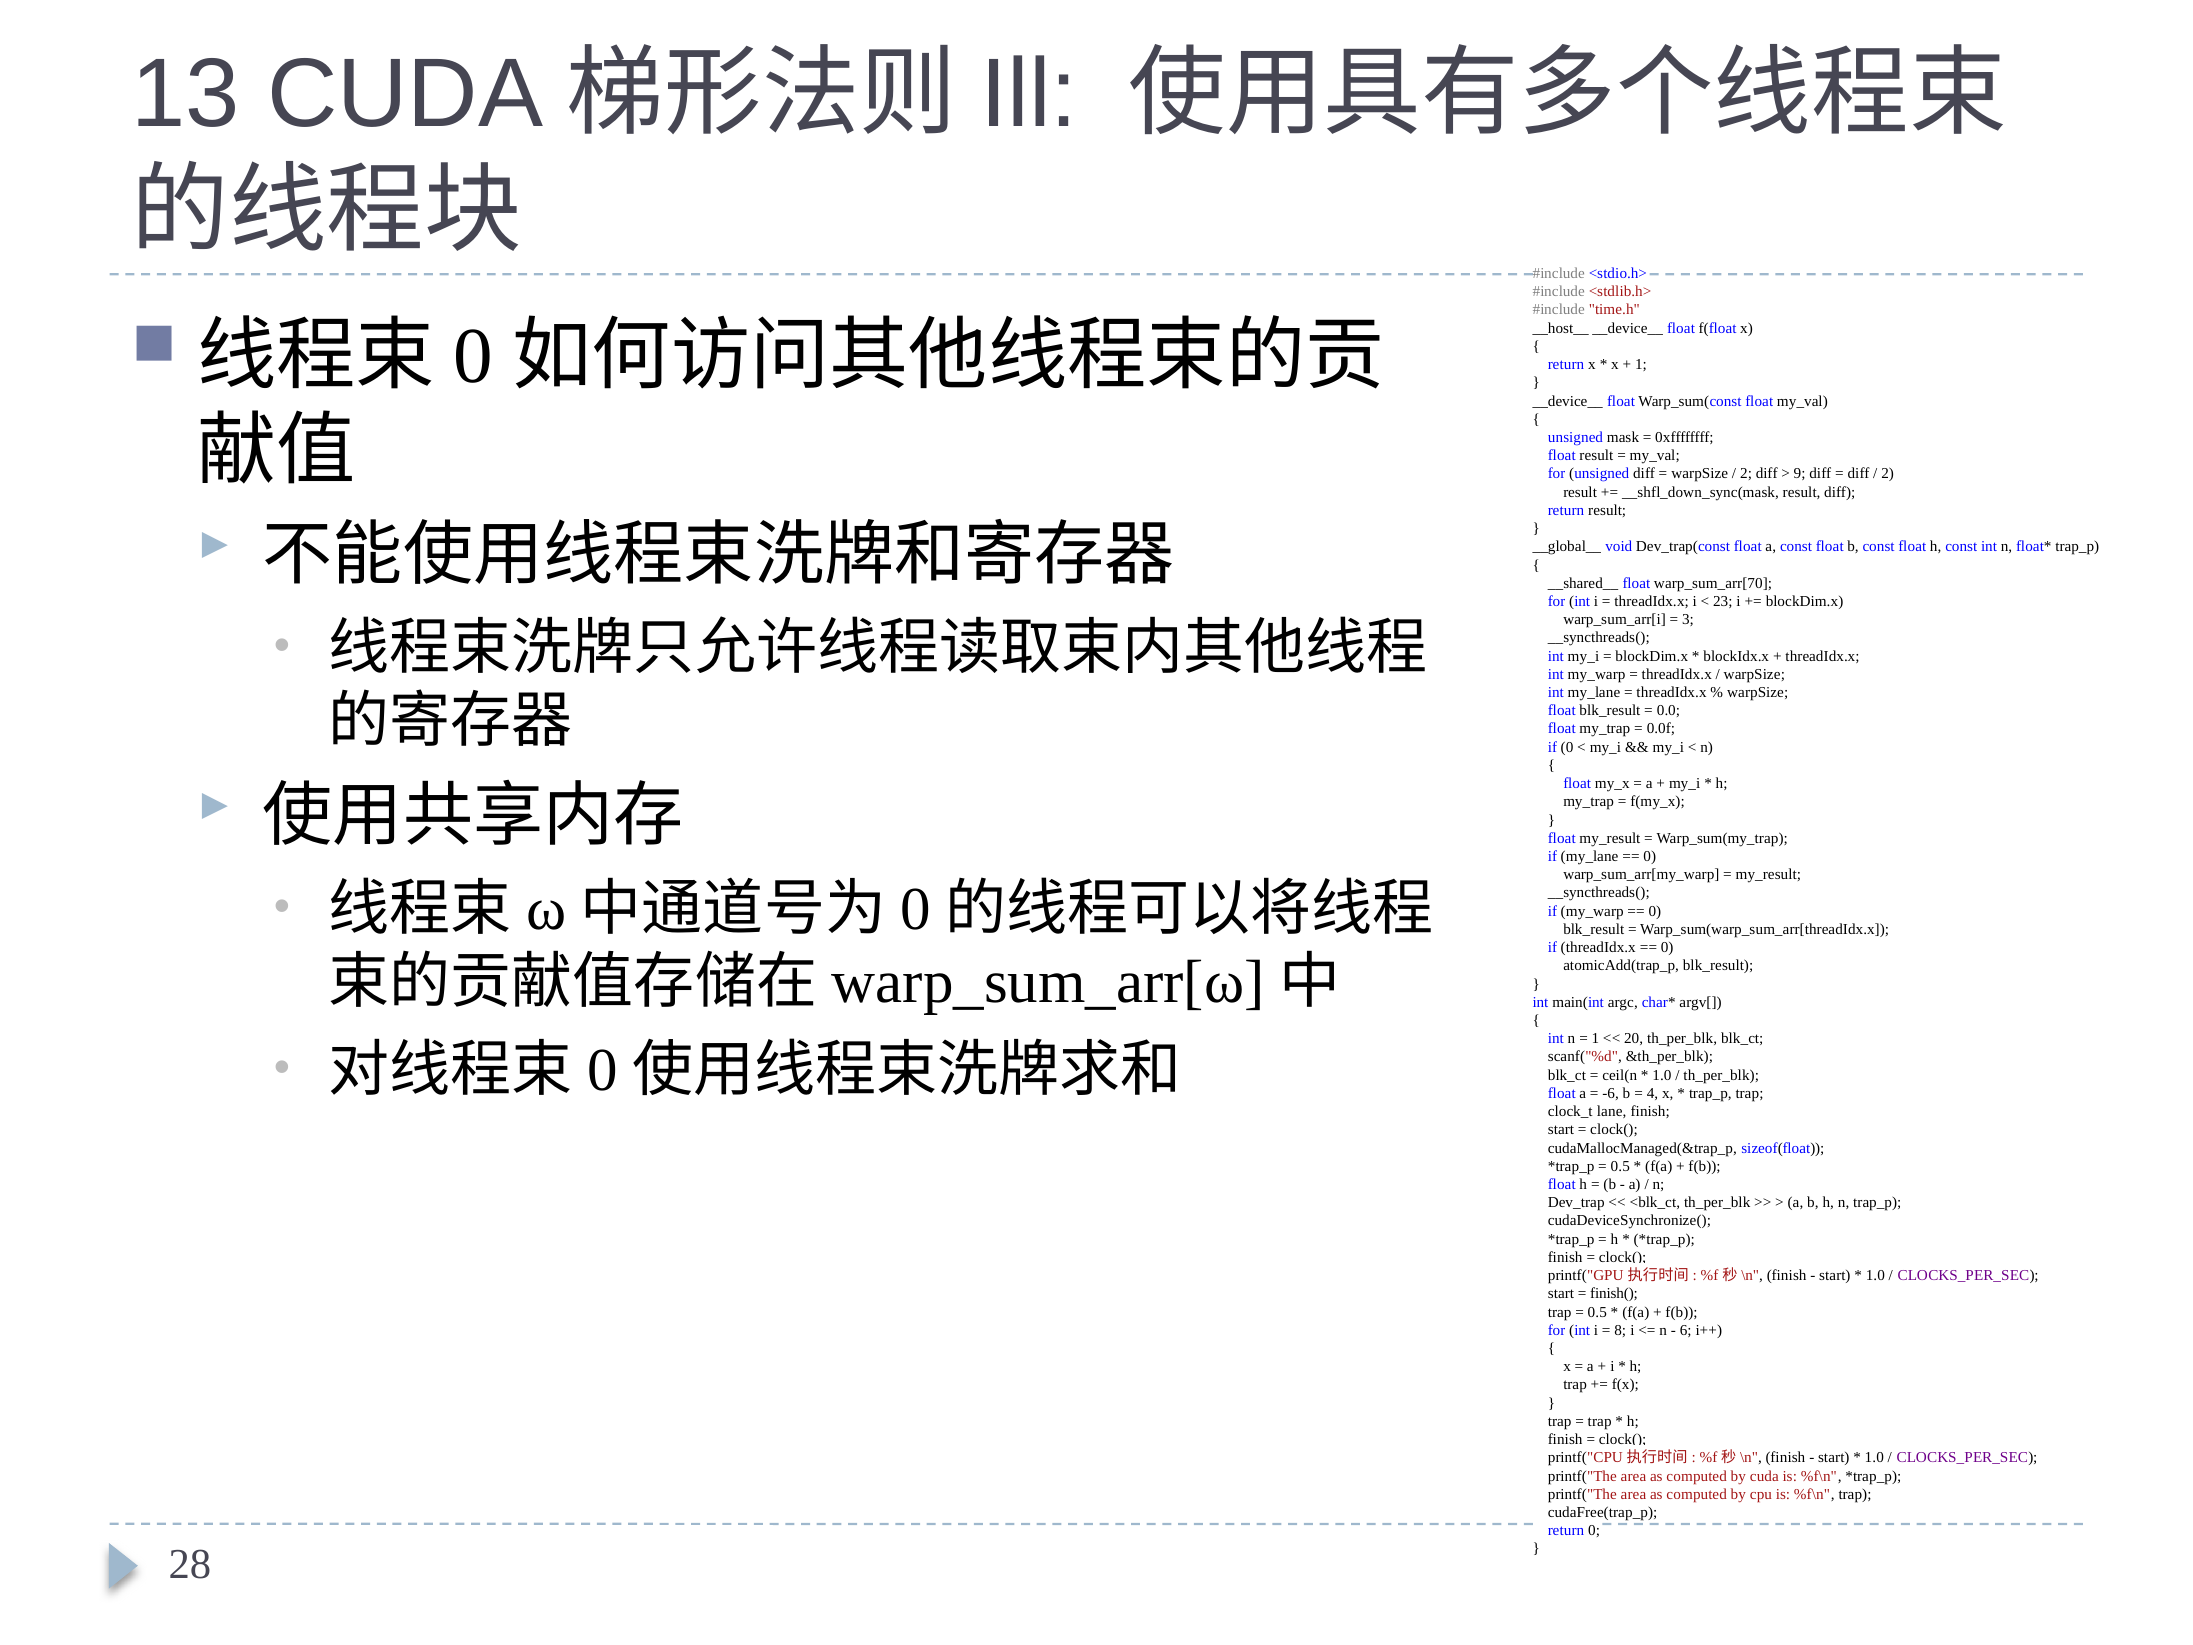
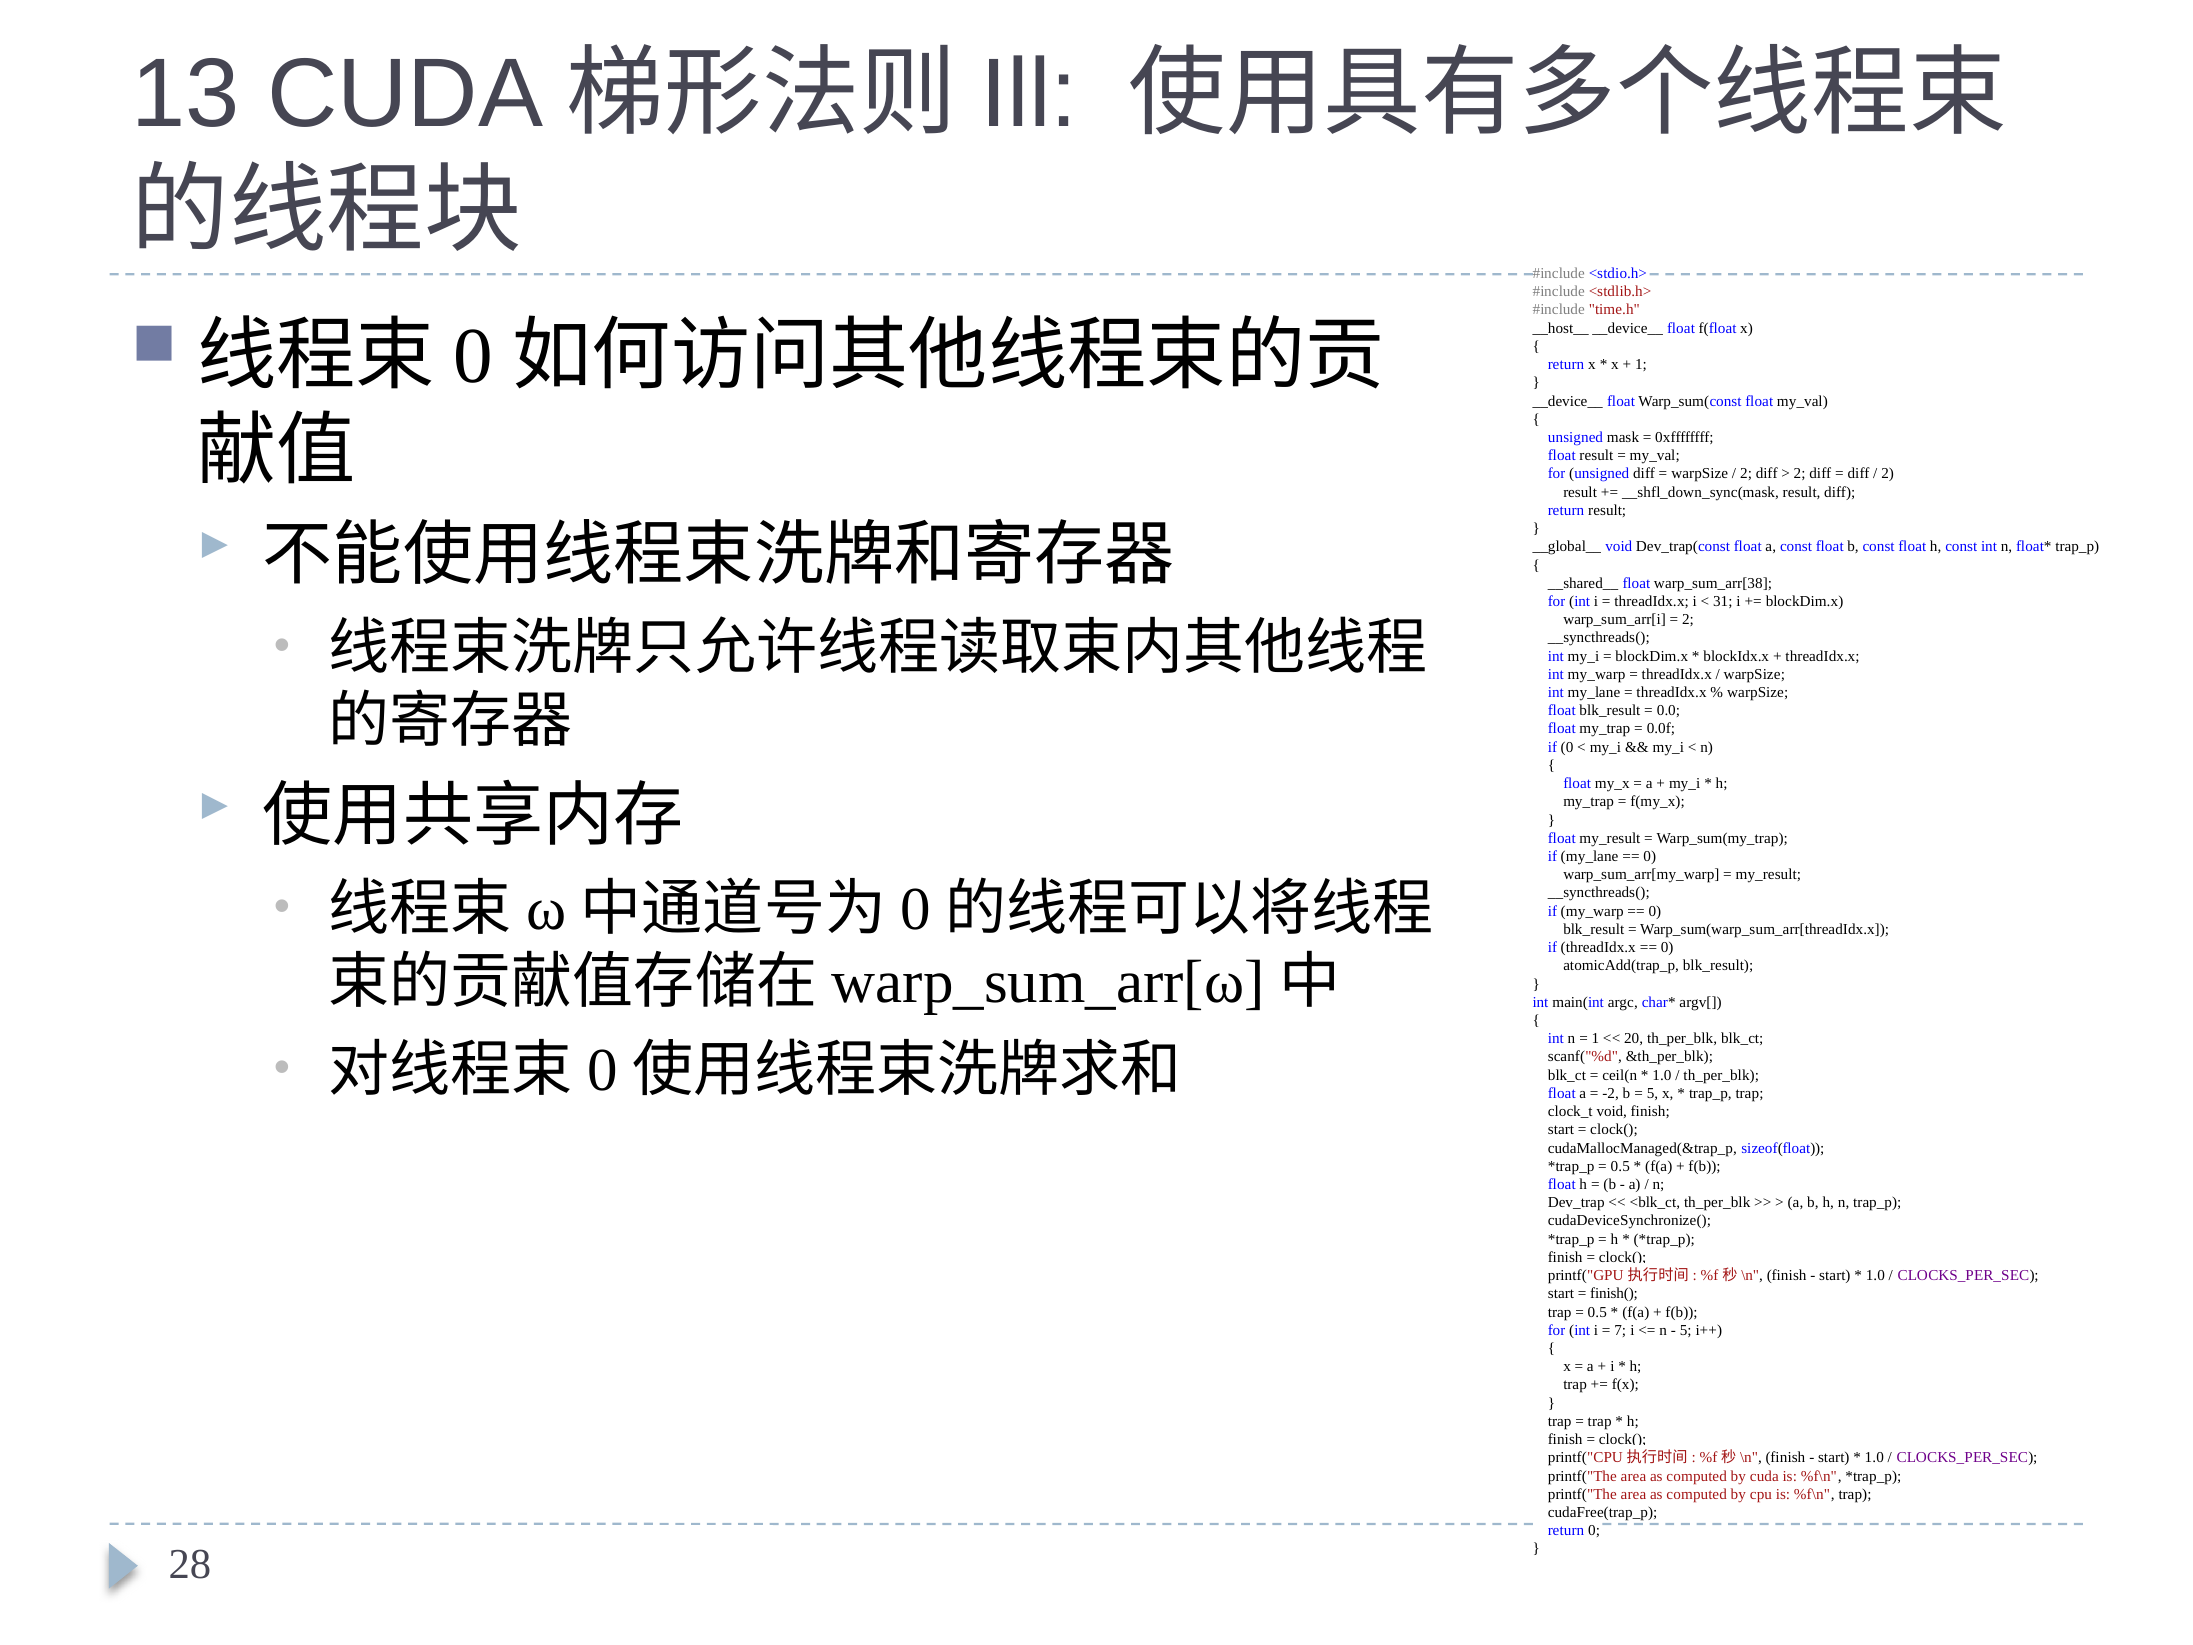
9: 9 -> 2 (1800, 474)
warp_sum_arr[70: warp_sum_arr[70 -> warp_sum_arr[38 (1713, 583)
23: 23 -> 31 (1723, 601)
3: 3 -> 2 (1688, 620)
-6: -6 -> -2 (1611, 1093)
4: 4 -> 5 (1652, 1093)
clock_t lane: lane -> void (1612, 1111)
8: 8 -> 7 (1620, 1330)
6: 6 -> 5 (1686, 1330)
